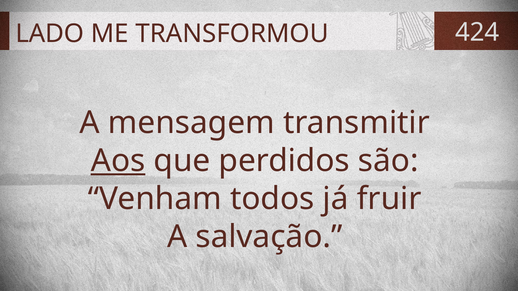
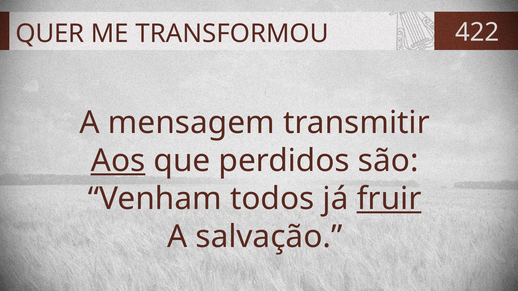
LADO: LADO -> QUER (50, 34)
424: 424 -> 422 (477, 32)
fruir underline: none -> present (389, 199)
